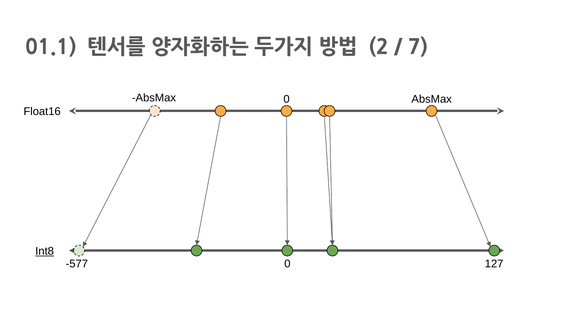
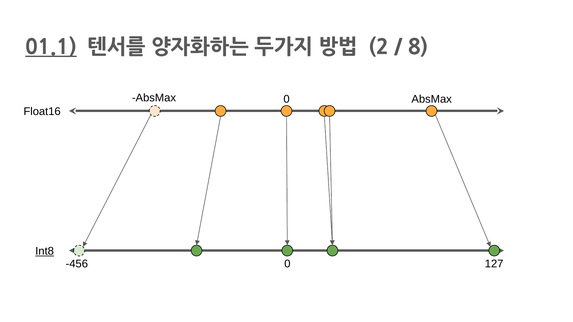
01.1 underline: none -> present (51, 47)
7: 7 -> 8 (418, 47)
-577: -577 -> -456 (77, 264)
